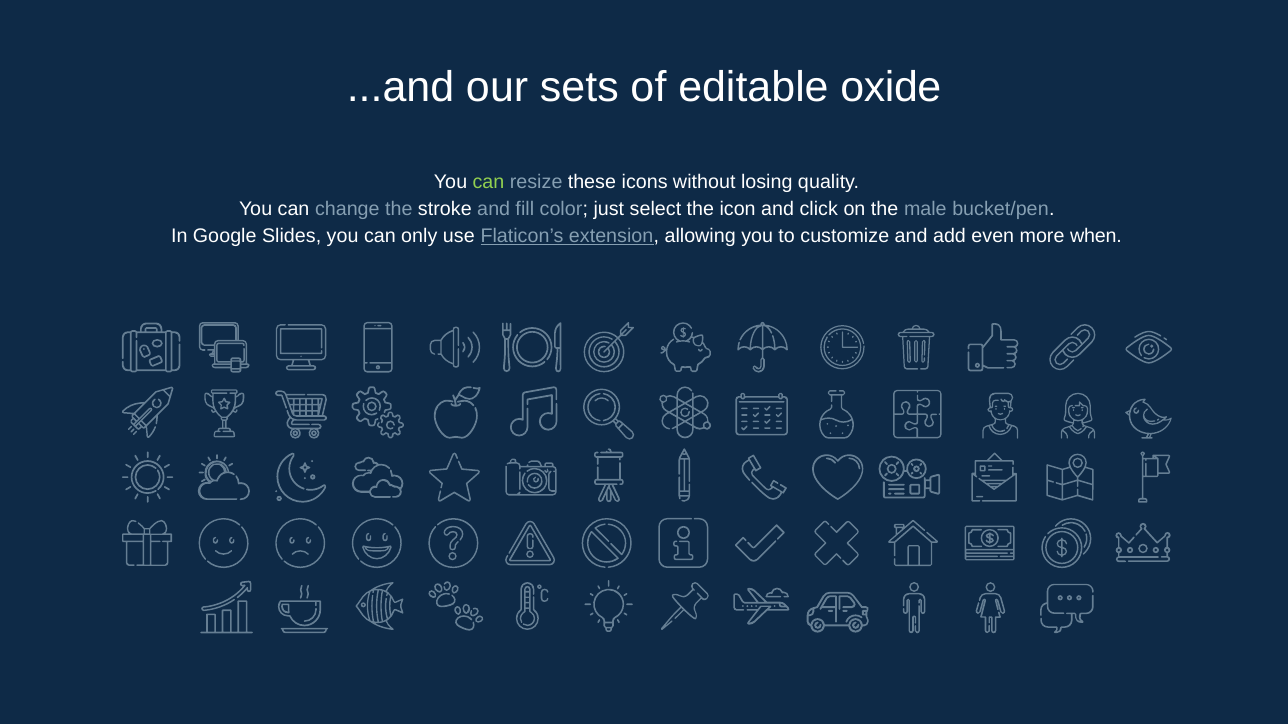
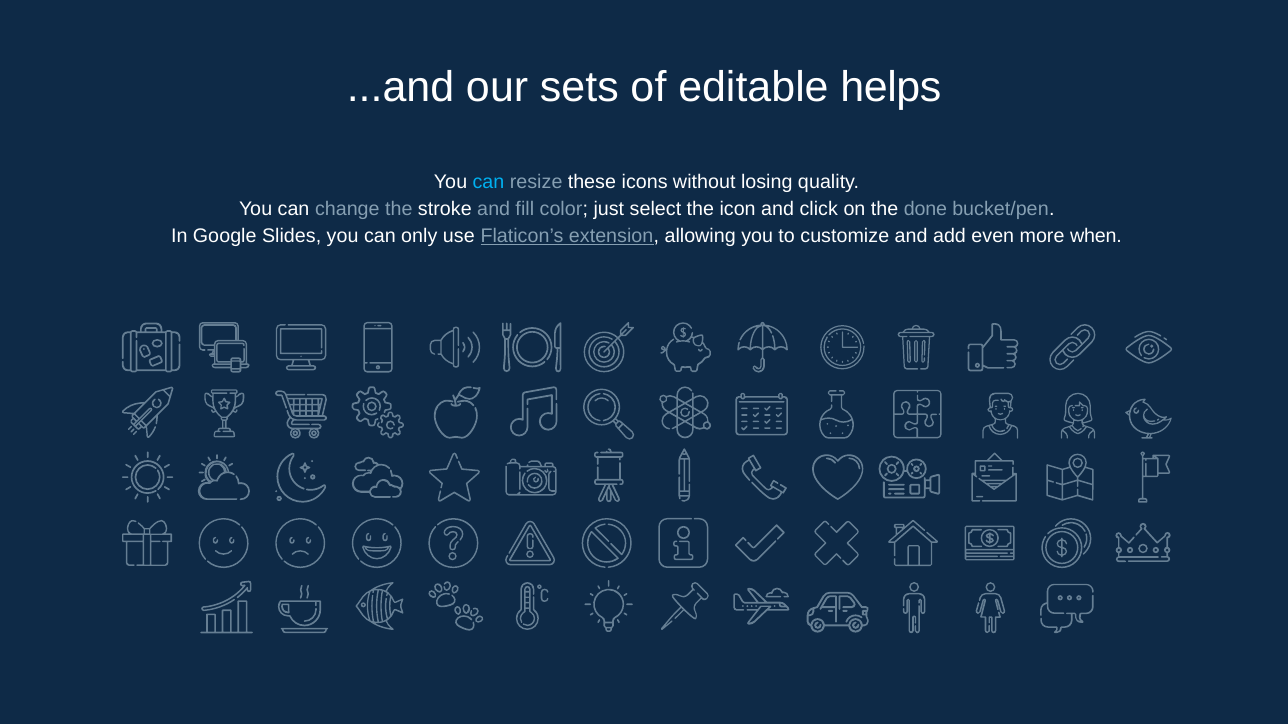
oxide: oxide -> helps (891, 87)
can colour: light green -> light blue (488, 182)
male: male -> done (925, 209)
